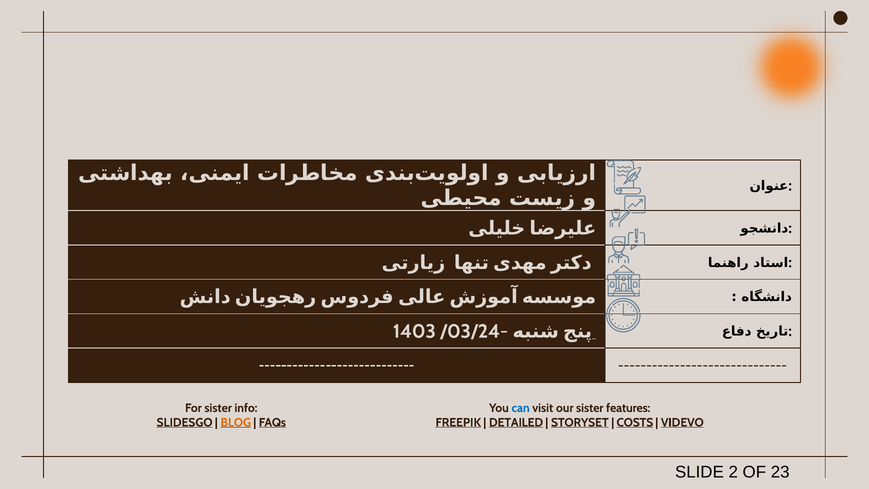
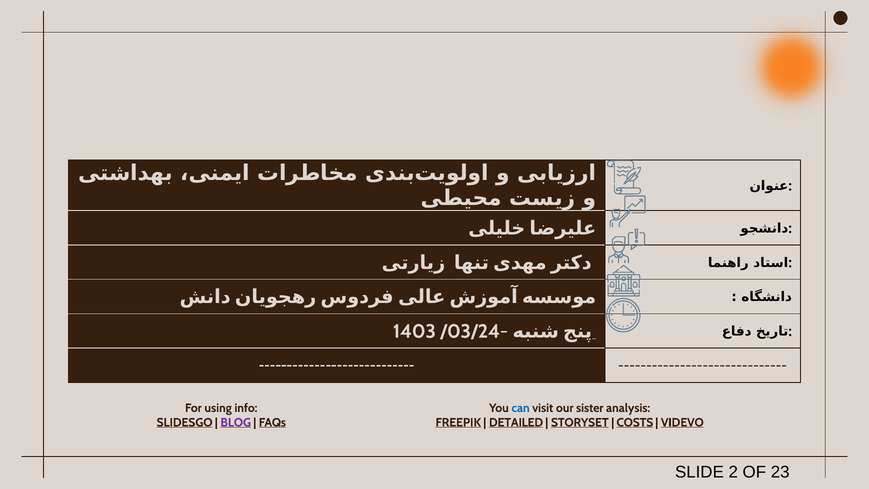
For sister: sister -> using (218, 408)
features: features -> analysis (628, 408)
BLOG colour: orange -> purple (236, 422)
